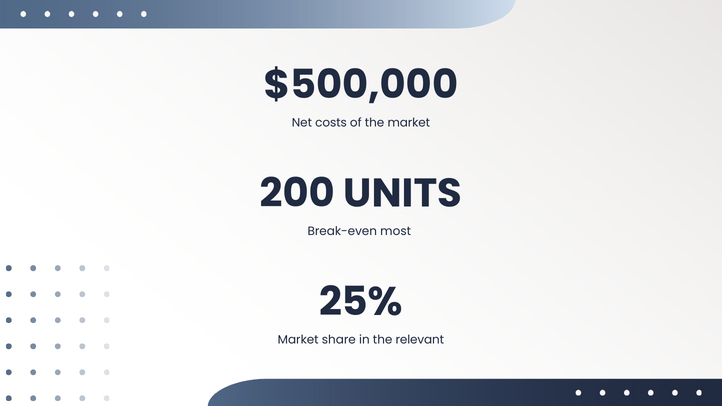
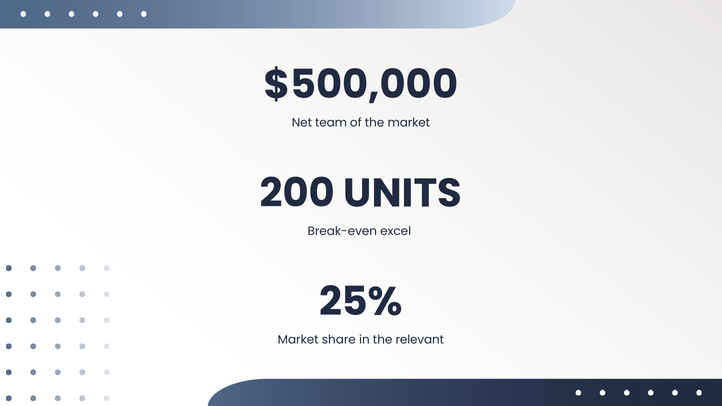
costs: costs -> team (331, 123)
most: most -> excel (396, 231)
